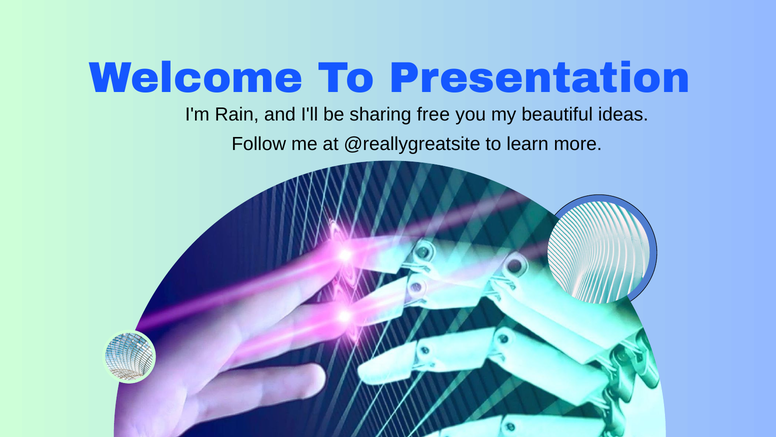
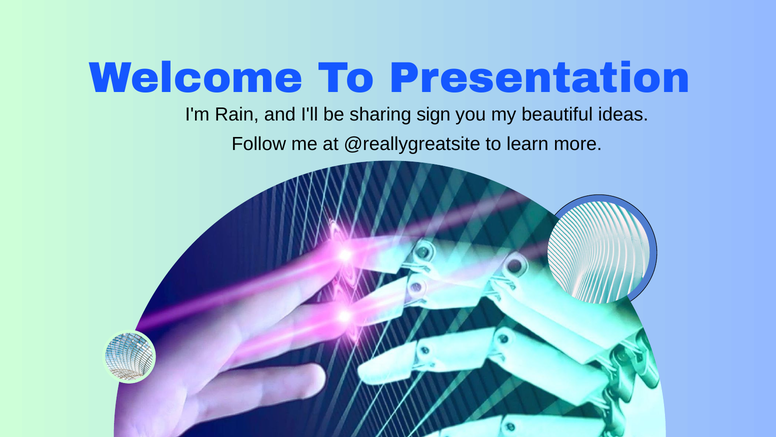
free: free -> sign (434, 115)
